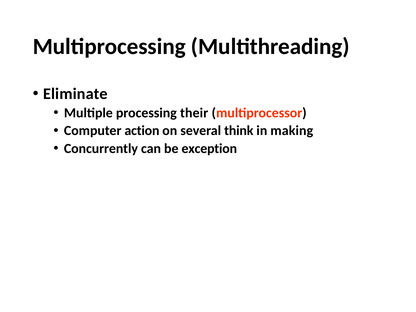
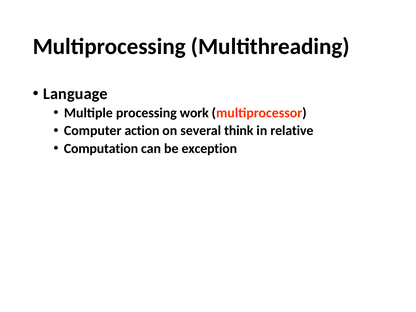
Eliminate: Eliminate -> Language (75, 94)
their: their -> work (194, 113)
making: making -> relative (292, 131)
Concurrently: Concurrently -> Computation (101, 149)
